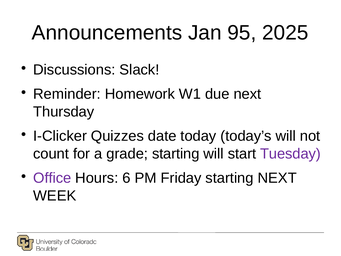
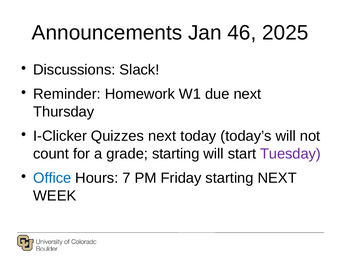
95: 95 -> 46 (242, 33)
Quizzes date: date -> next (162, 136)
Office colour: purple -> blue (52, 178)
6: 6 -> 7 (127, 178)
